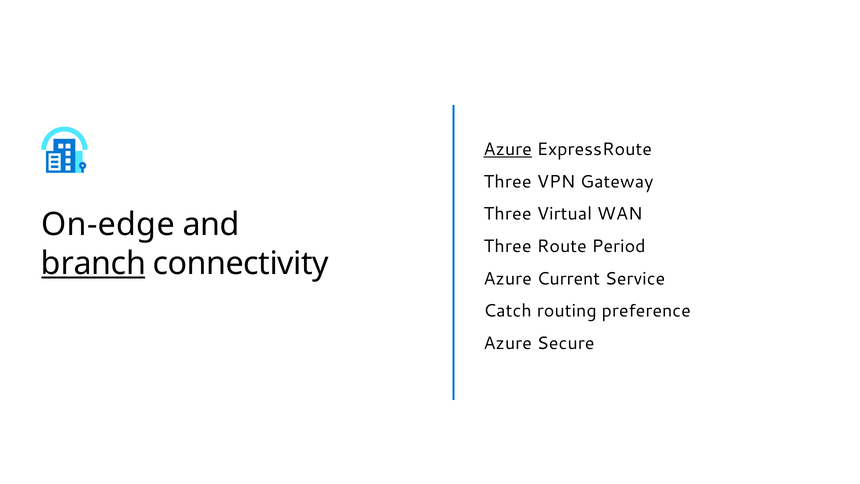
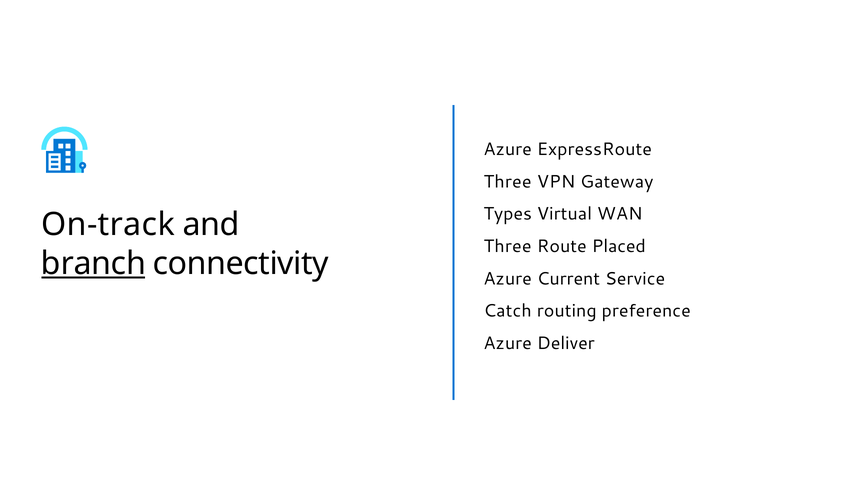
Azure underline: present -> none (508, 149)
Three: Three -> Types (508, 214)
On-edge: On-edge -> On-track (108, 225)
Period: Period -> Placed (619, 246)
Secure: Secure -> Deliver (566, 343)
